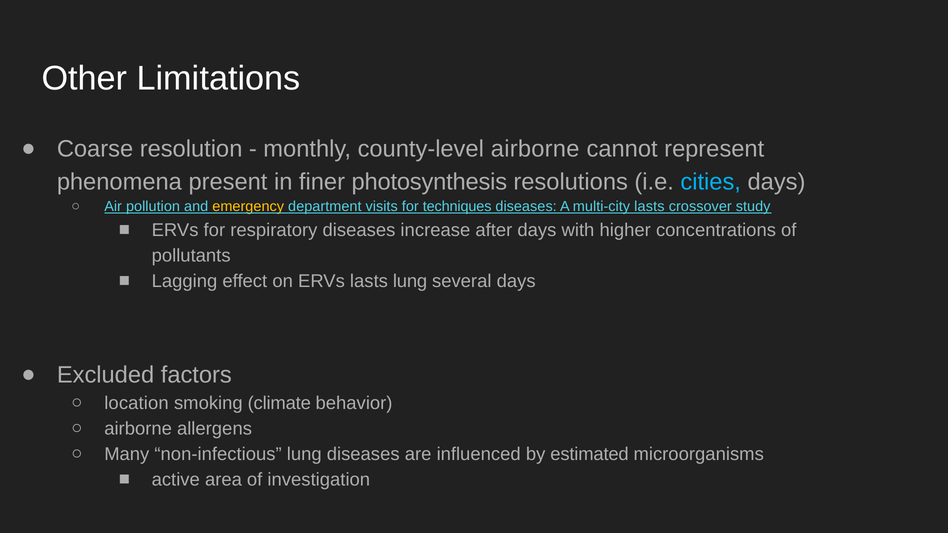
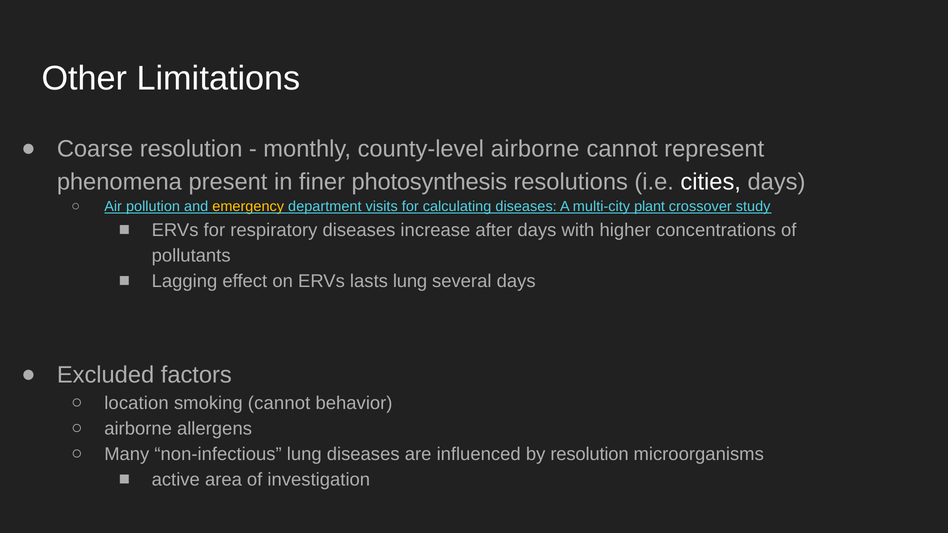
cities colour: light blue -> white (711, 182)
techniques: techniques -> calculating (457, 207)
multi-city lasts: lasts -> plant (650, 207)
smoking climate: climate -> cannot (279, 404)
by estimated: estimated -> resolution (590, 455)
